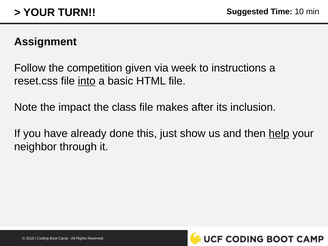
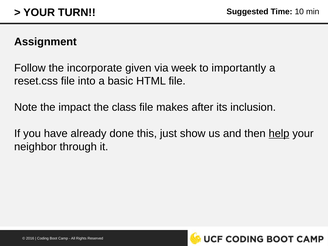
competition: competition -> incorporate (95, 68)
instructions: instructions -> importantly (239, 68)
into underline: present -> none (87, 81)
